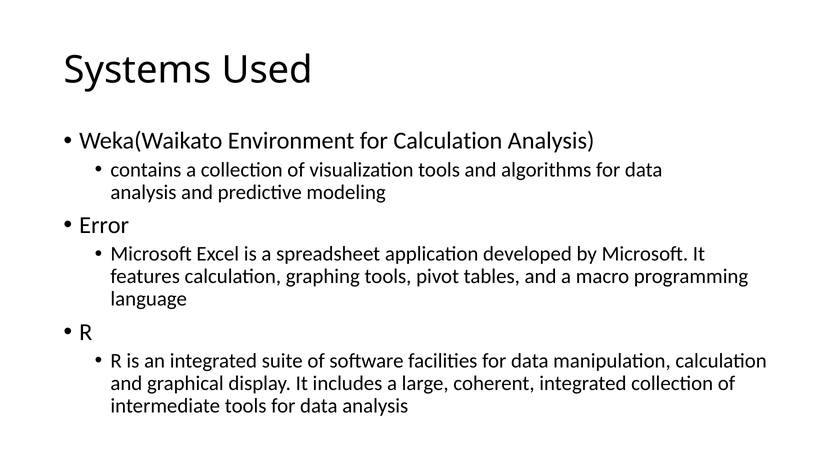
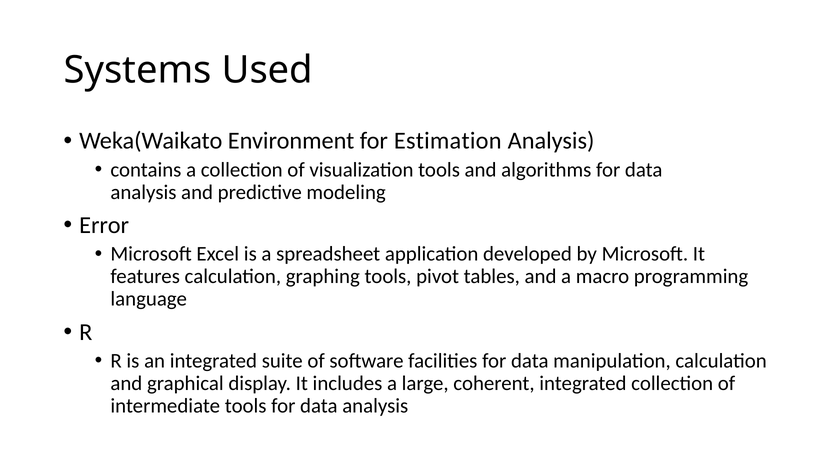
for Calculation: Calculation -> Estimation (448, 141)
